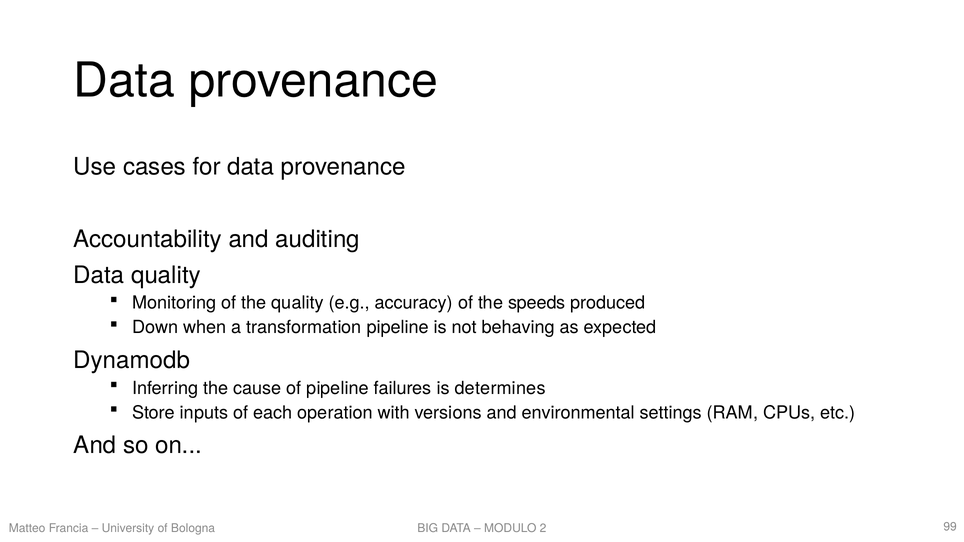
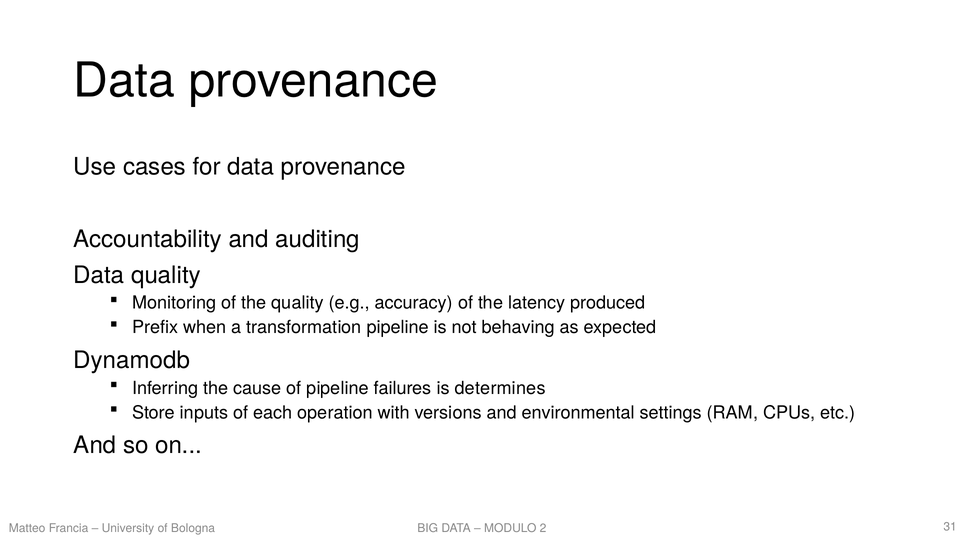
speeds: speeds -> latency (537, 303)
Down: Down -> Prefix (155, 328)
99: 99 -> 31 (950, 527)
